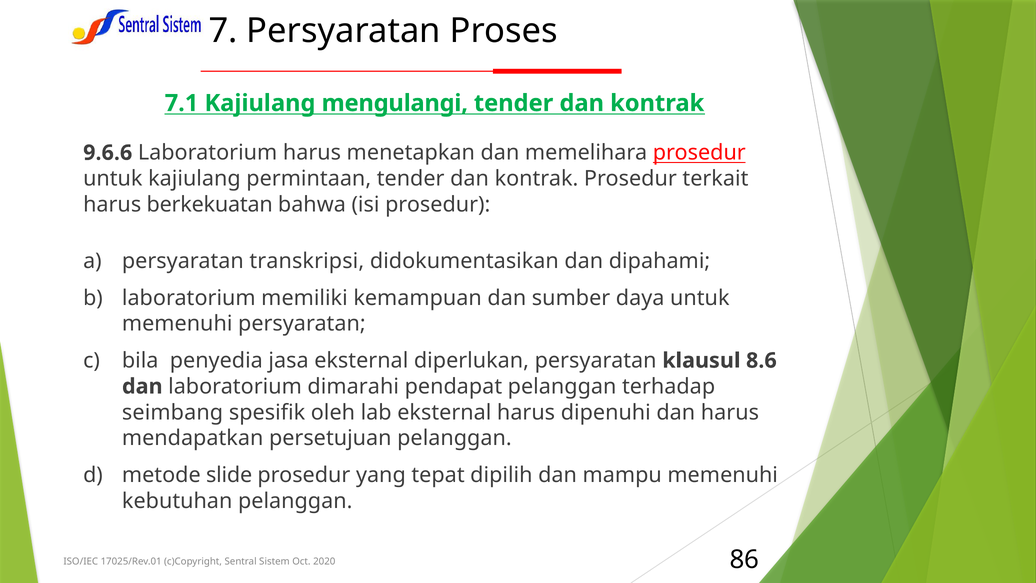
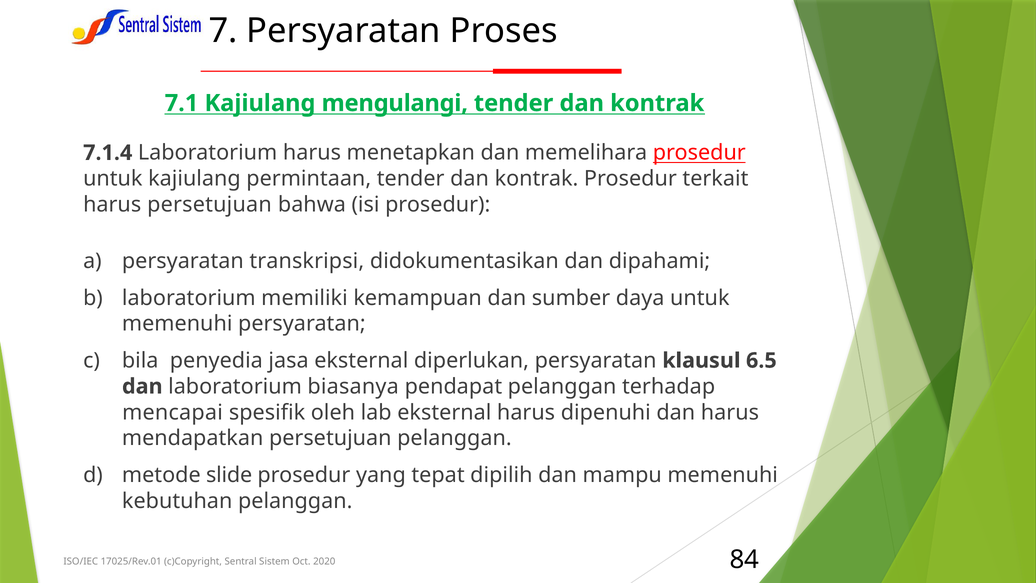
9.6.6: 9.6.6 -> 7.1.4 (108, 153)
harus berkekuatan: berkekuatan -> persetujuan (209, 205)
8.6: 8.6 -> 6.5 (761, 360)
dimarahi: dimarahi -> biasanya (353, 386)
seimbang: seimbang -> mencapai (173, 412)
86: 86 -> 84 (744, 559)
